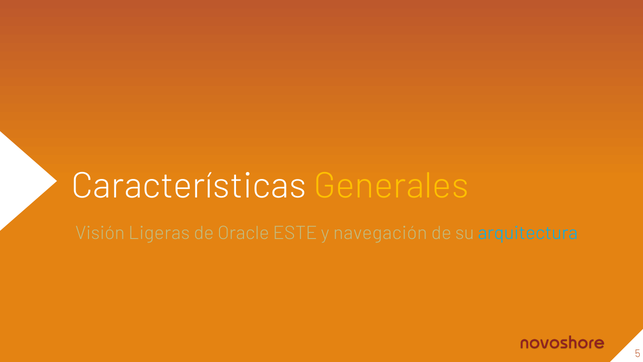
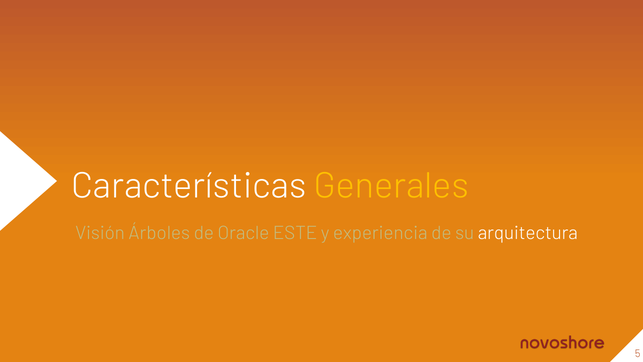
Ligeras: Ligeras -> Árboles (159, 233)
navegación: navegación -> experiencia (380, 233)
arquitectura colour: light blue -> white (528, 233)
